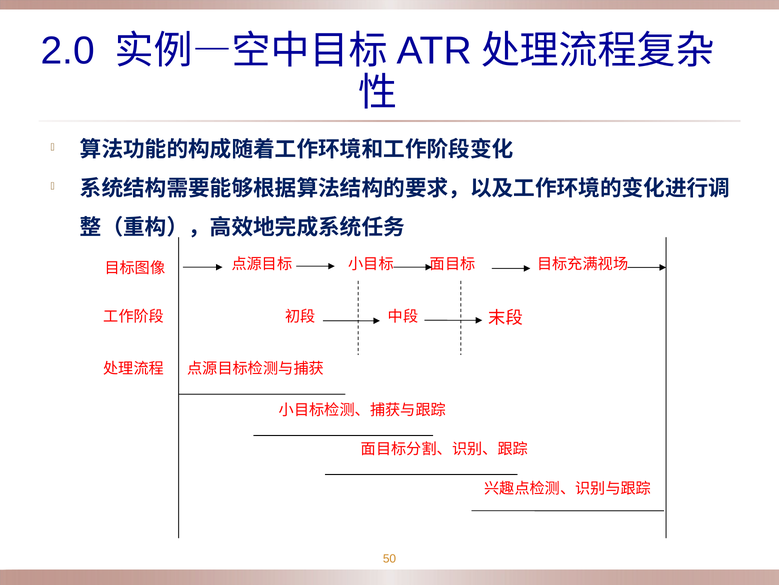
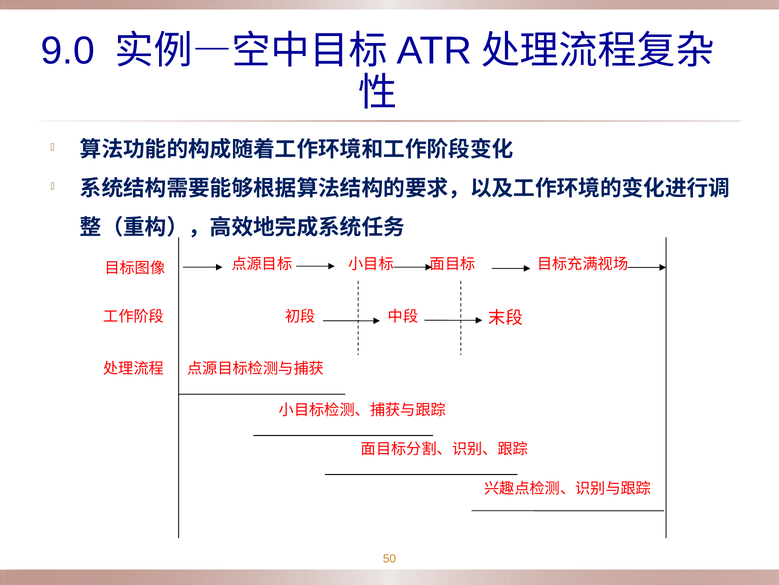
2.0: 2.0 -> 9.0 (68, 51)
